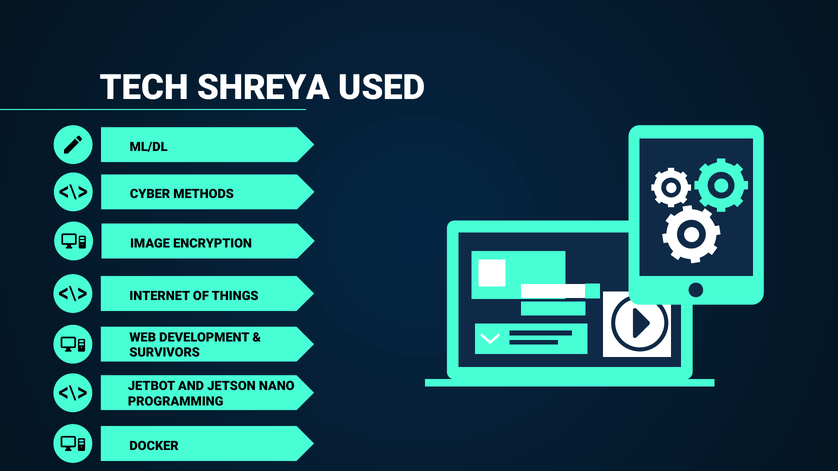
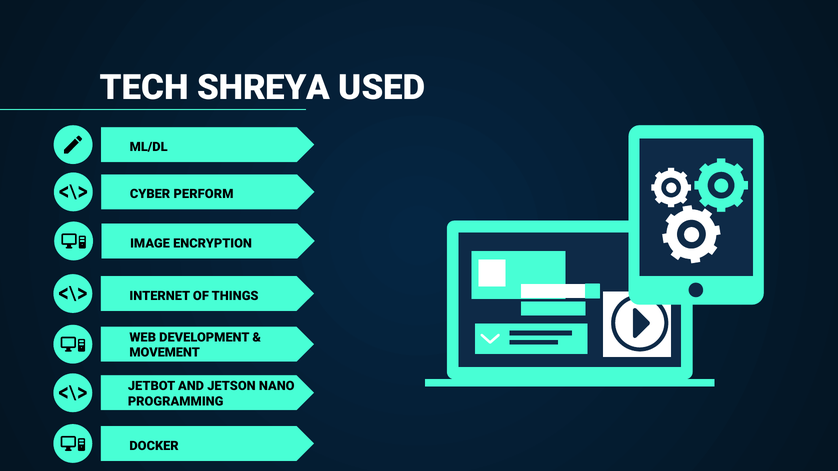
METHODS: METHODS -> PERFORM (203, 194)
SURVIVORS: SURVIVORS -> MOVEMENT (165, 353)
